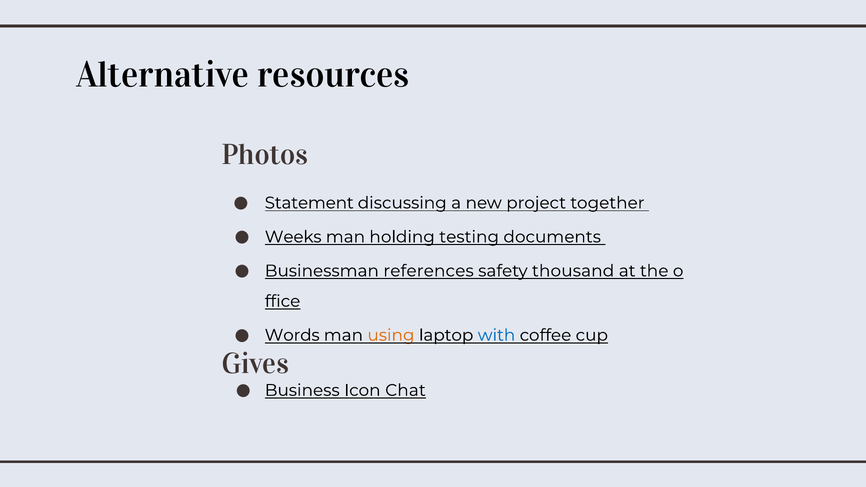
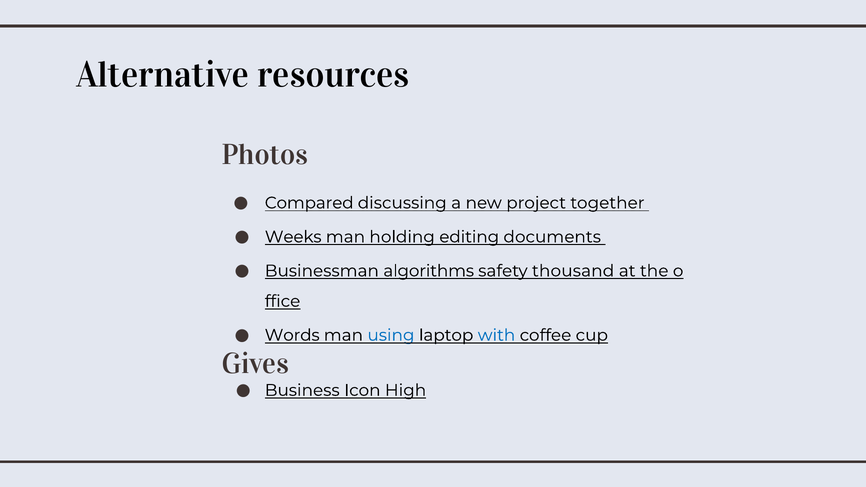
Statement: Statement -> Compared (309, 203)
testing: testing -> editing (469, 237)
references: references -> algorithms (429, 271)
using colour: orange -> blue (391, 335)
Chat: Chat -> High (406, 390)
